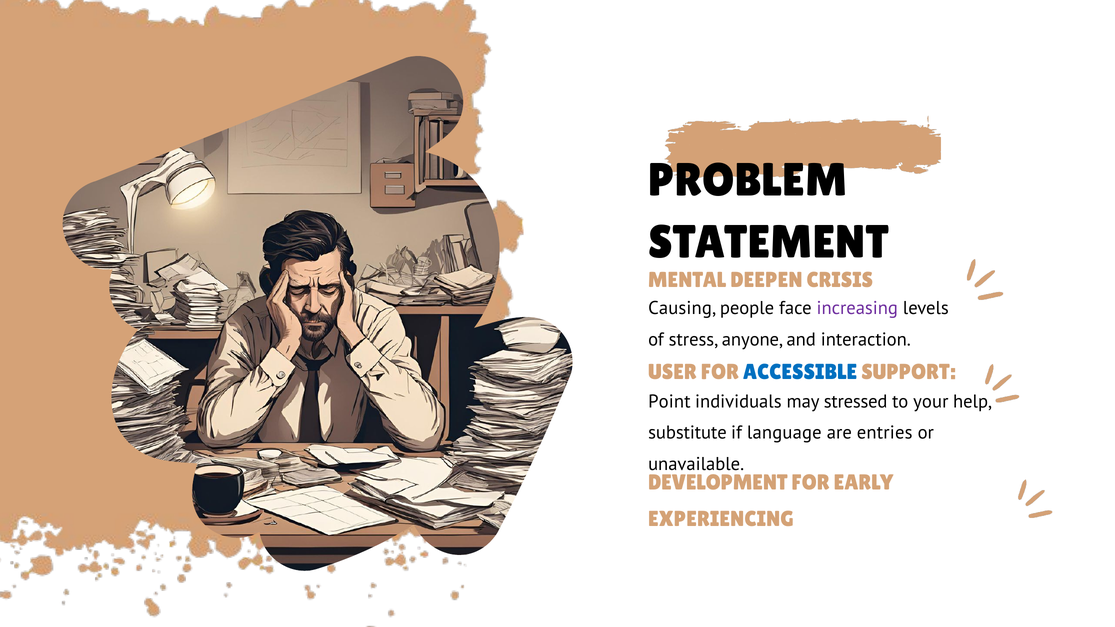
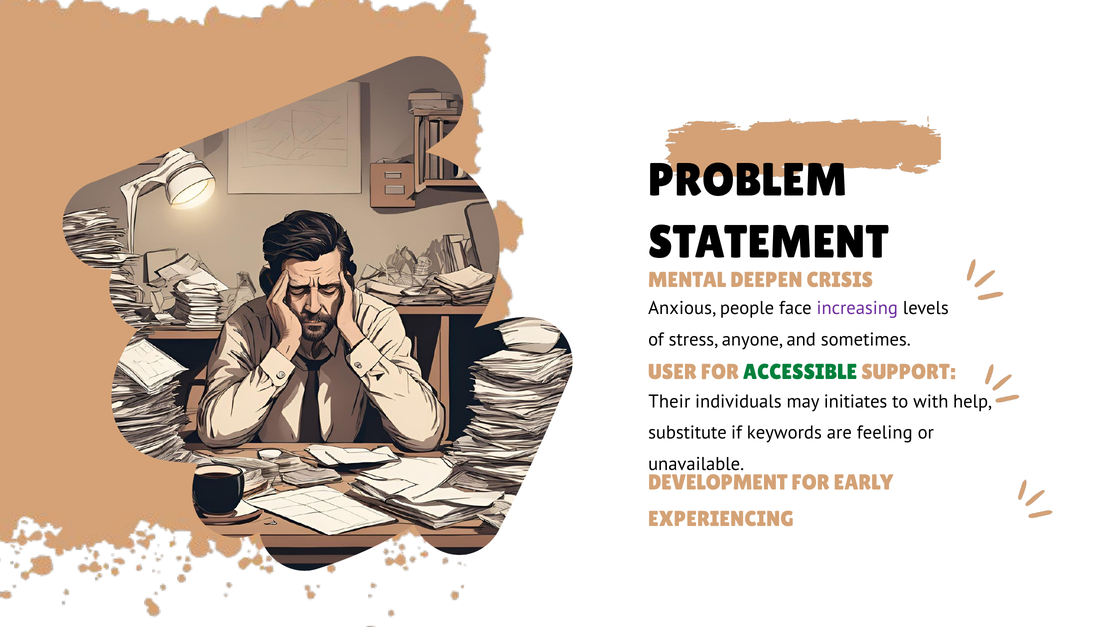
Causing: Causing -> Anxious (682, 308)
interaction: interaction -> sometimes (866, 340)
ACCESSIBLE colour: blue -> green (800, 372)
Point: Point -> Their (669, 402)
stressed: stressed -> initiates (856, 402)
your: your -> with (931, 402)
language: language -> keywords (784, 433)
entries: entries -> feeling (885, 433)
